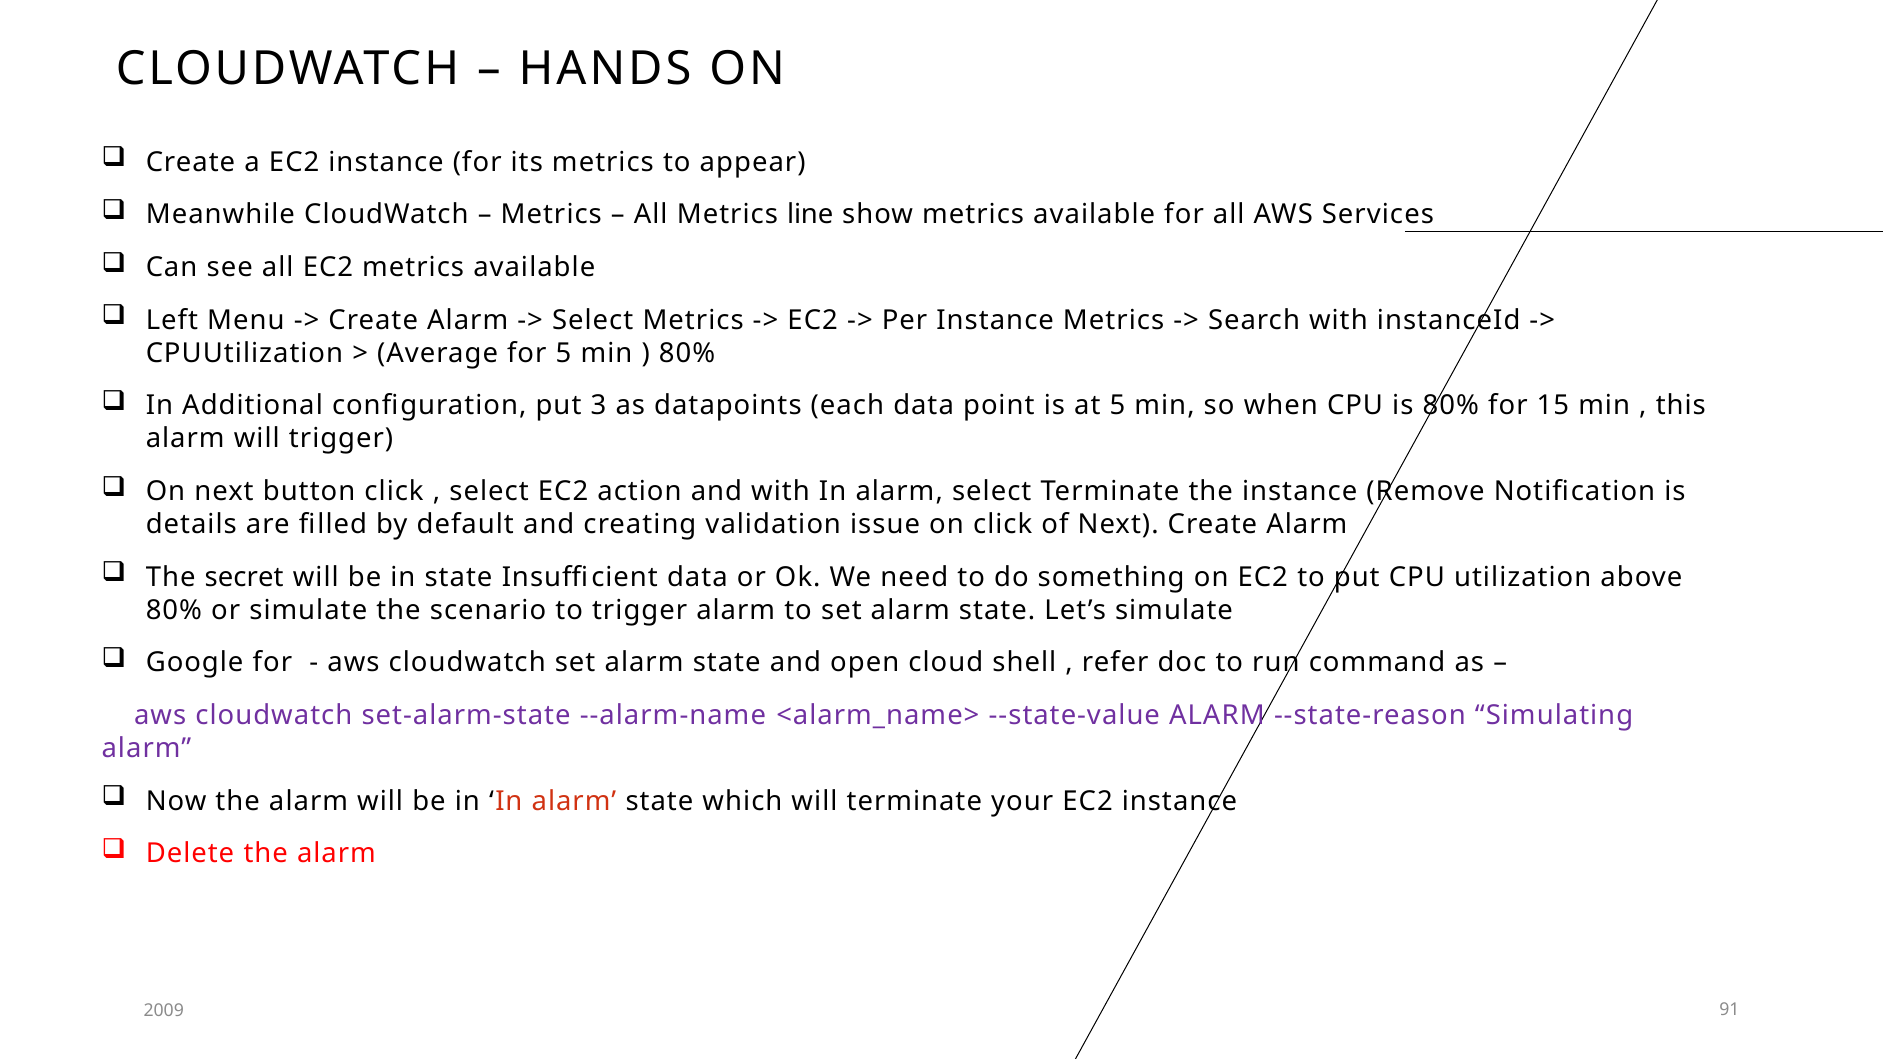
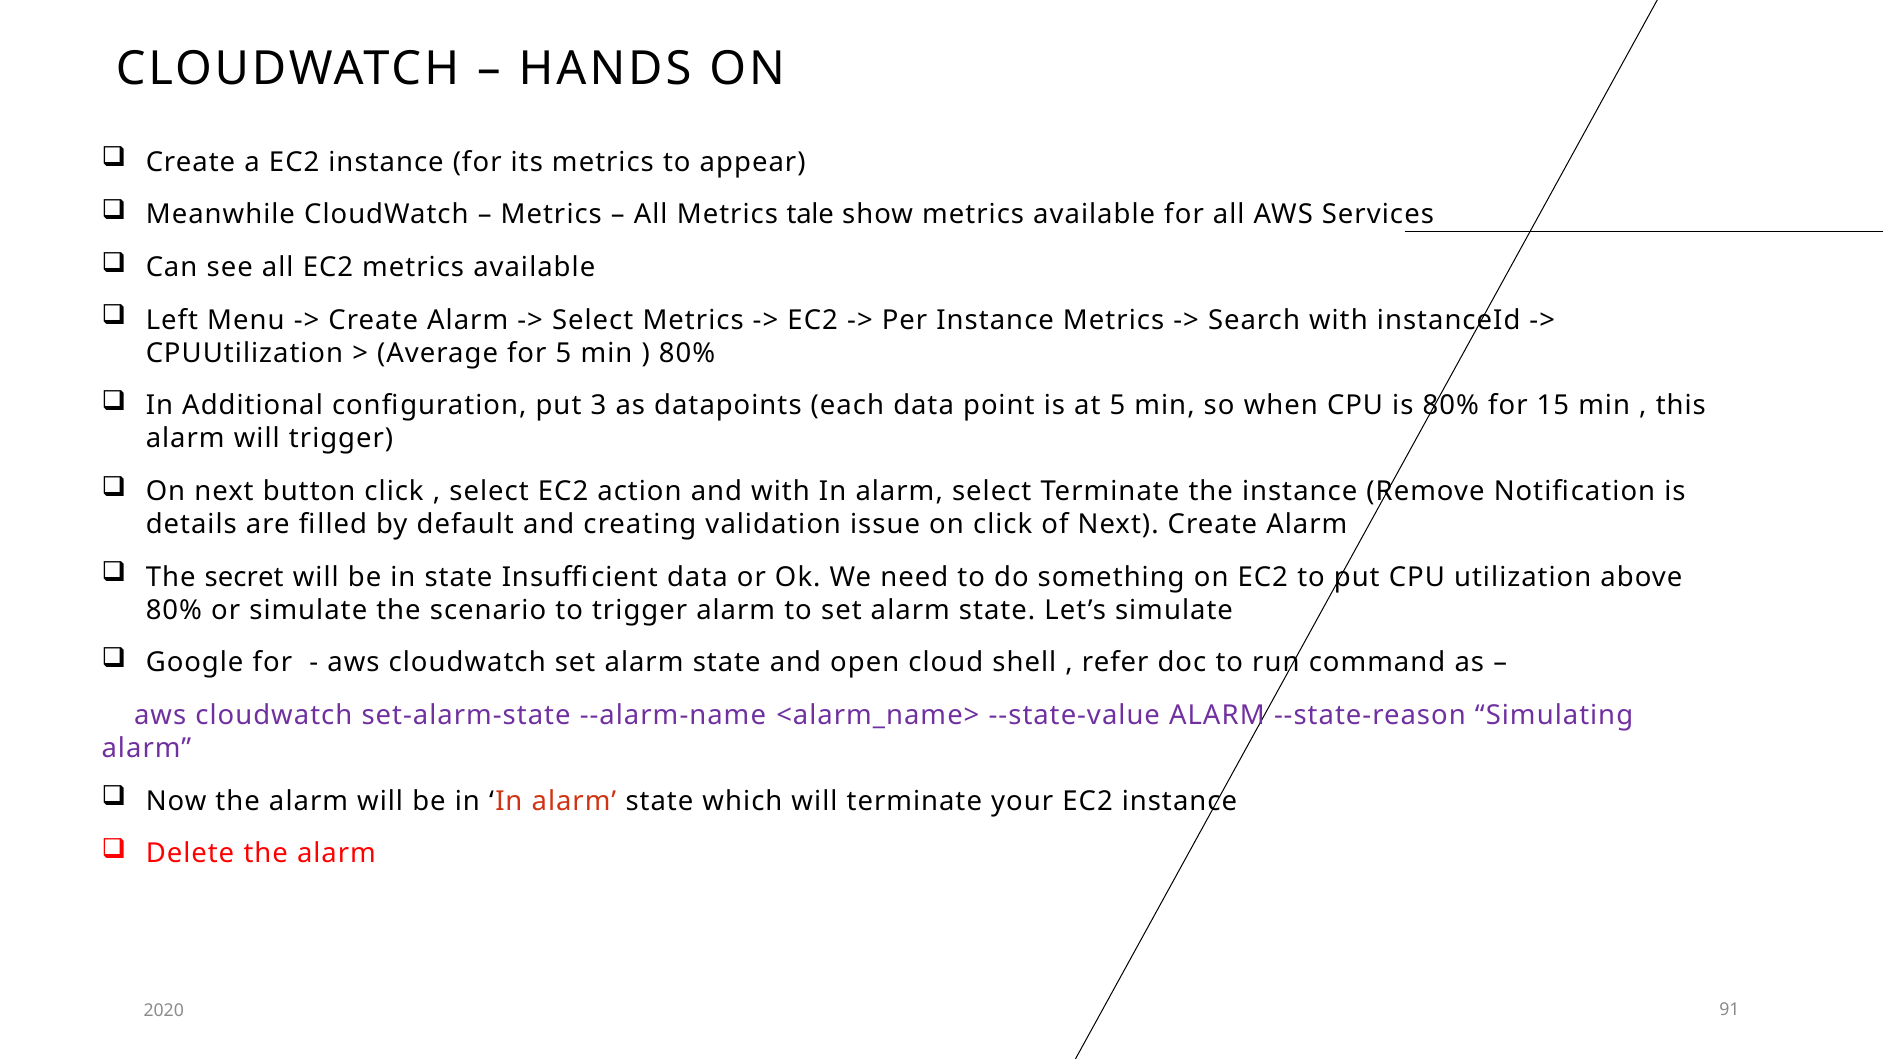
line: line -> tale (810, 215)
2009: 2009 -> 2020 (164, 1011)
